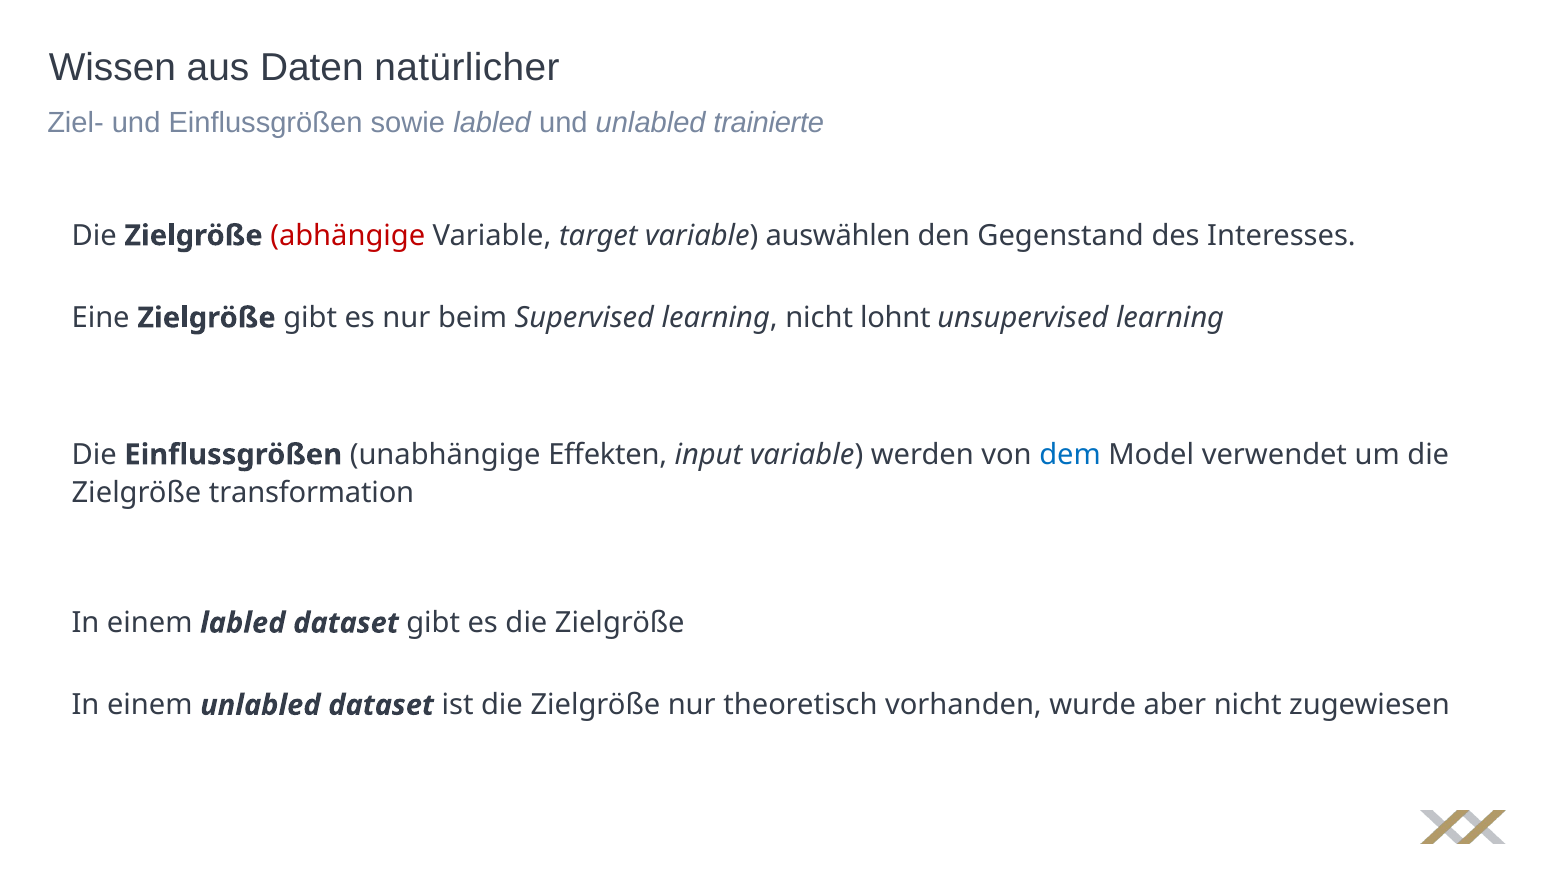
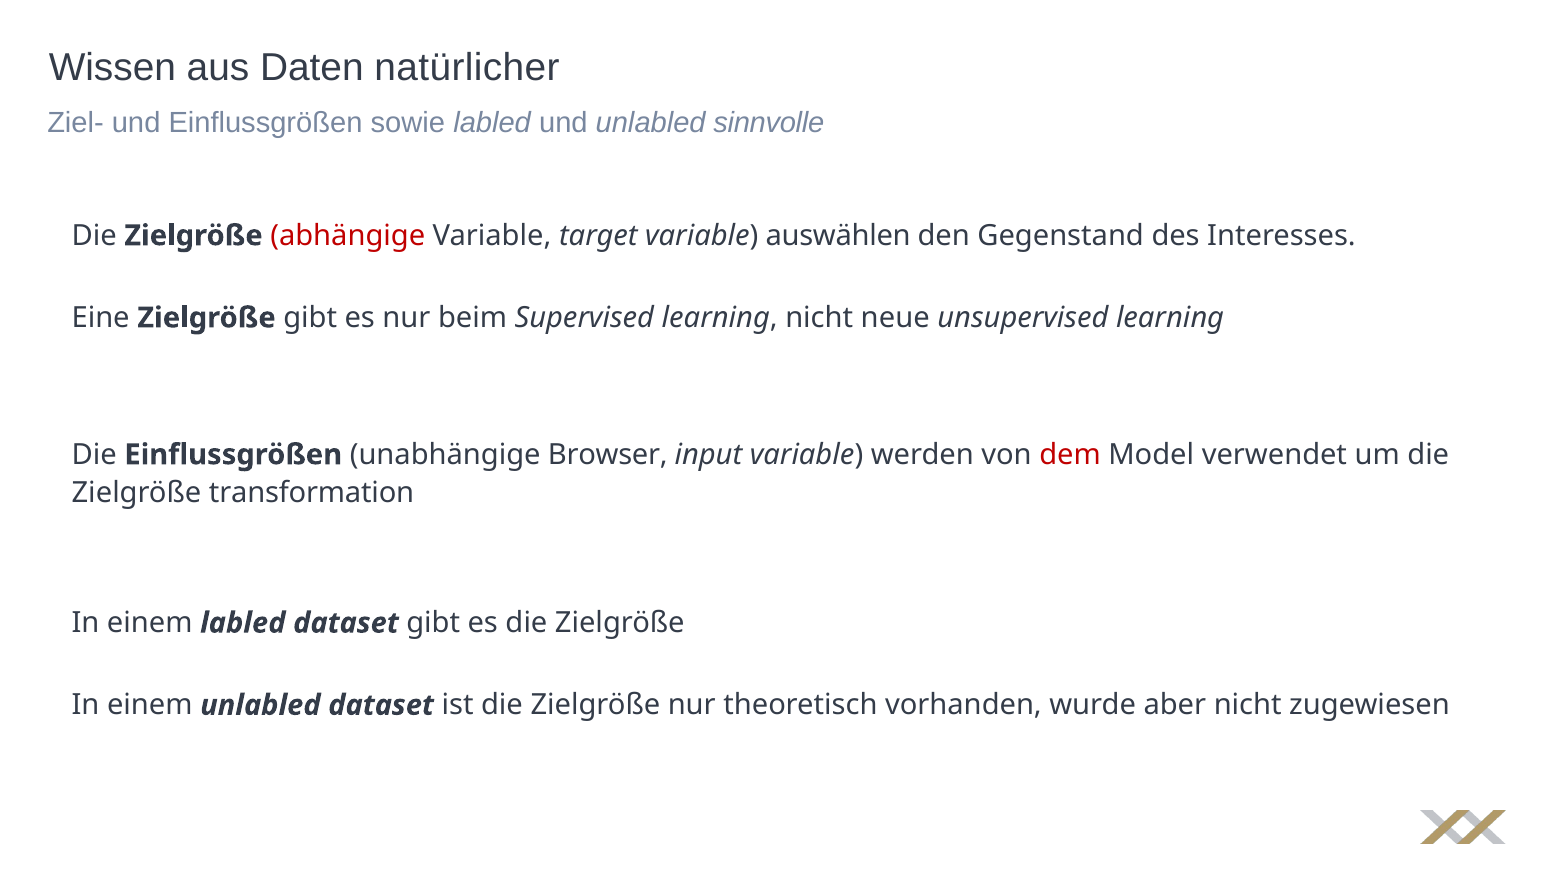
trainierte: trainierte -> sinnvolle (769, 123)
lohnt: lohnt -> neue (895, 318)
Effekten: Effekten -> Browser (608, 454)
dem colour: blue -> red (1070, 454)
